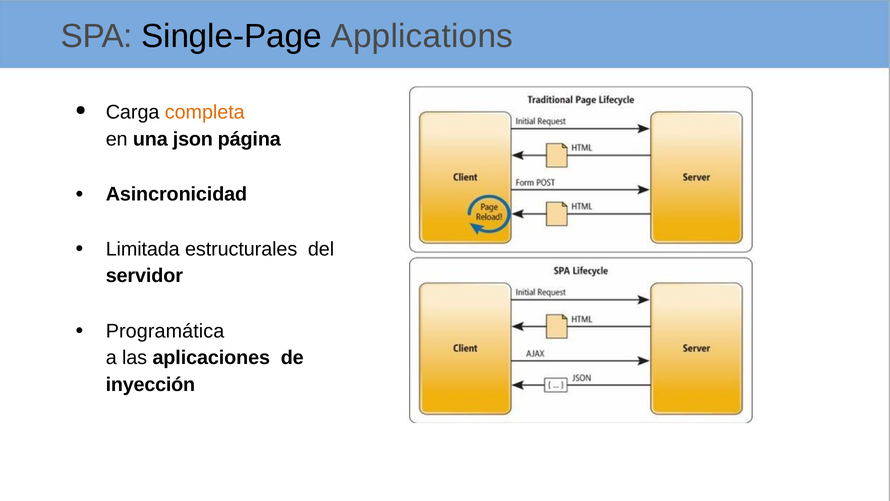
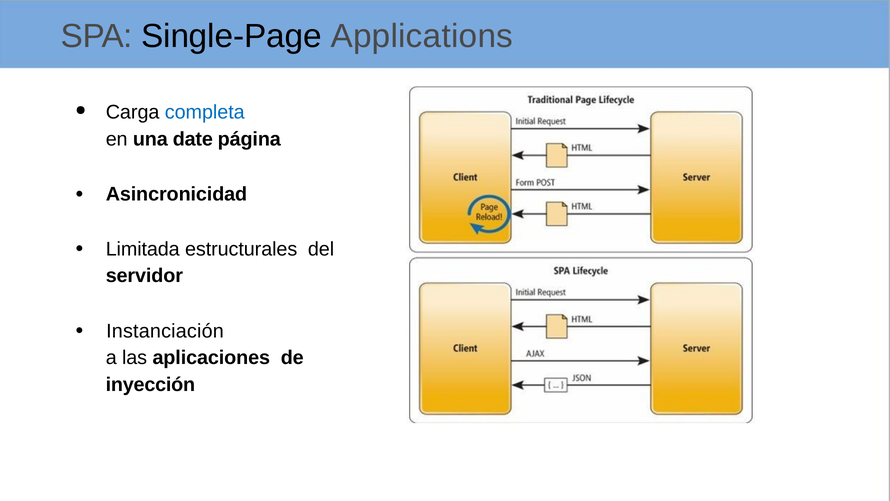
completa colour: orange -> blue (205, 112)
json: json -> date (193, 139)
Programática: Programática -> Instanciación (165, 331)
